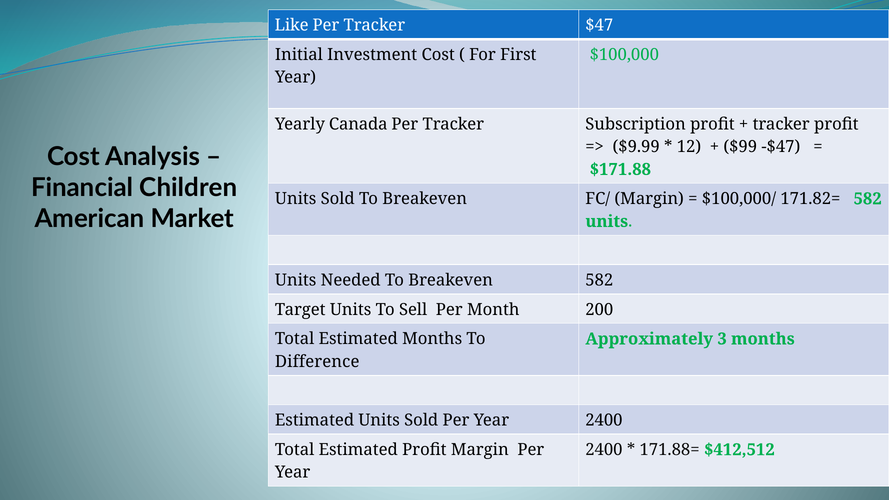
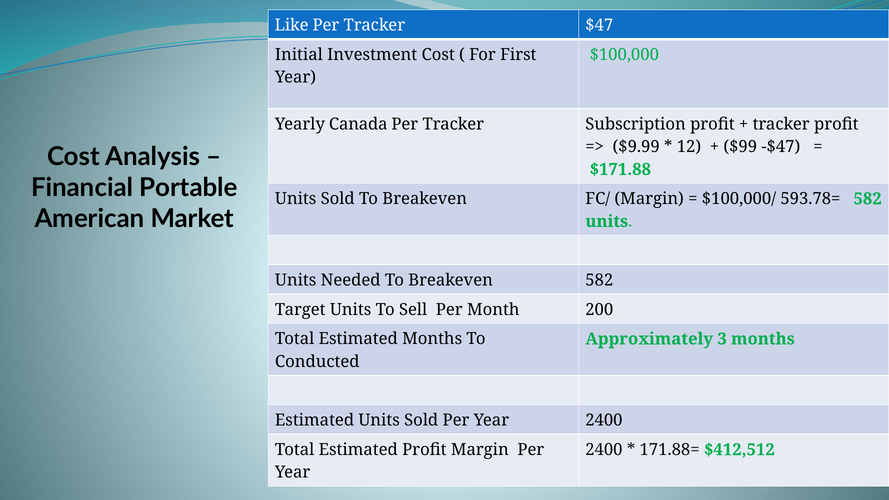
Children: Children -> Portable (189, 188)
171.82=: 171.82= -> 593.78= (810, 199)
Difference: Difference -> Conducted (317, 362)
